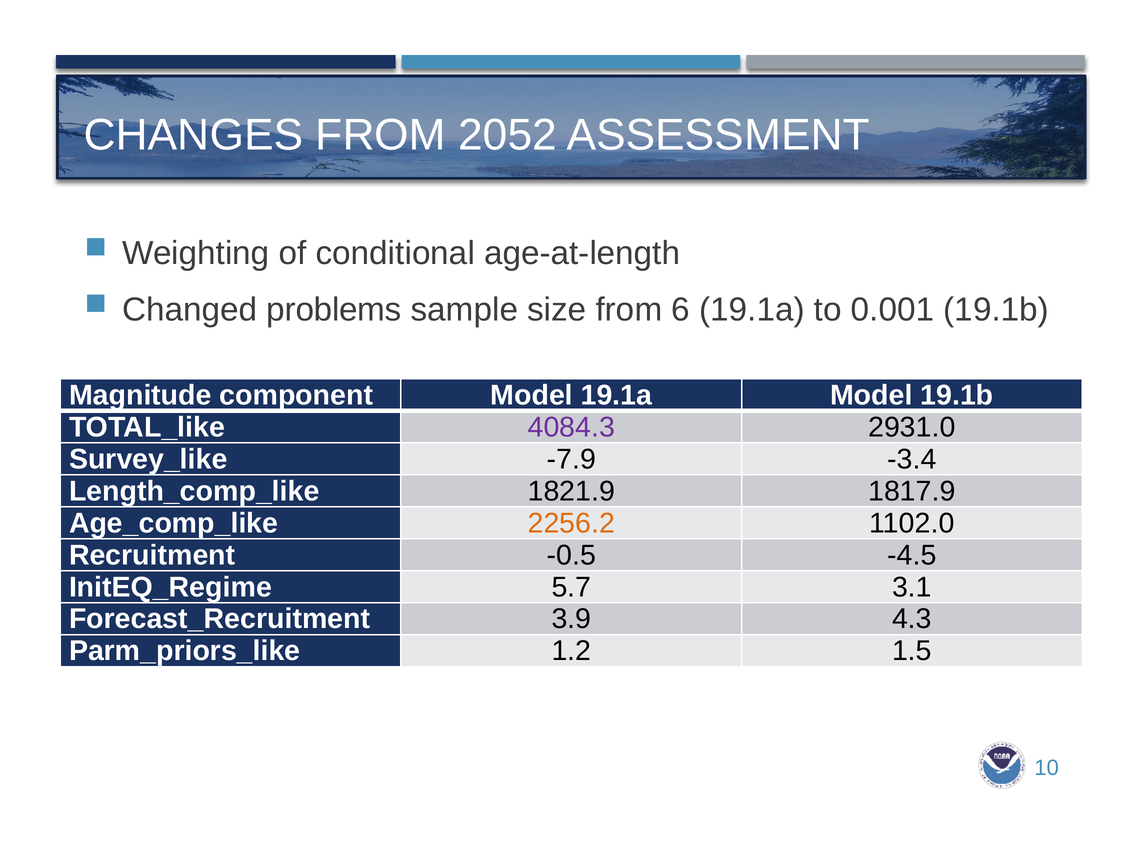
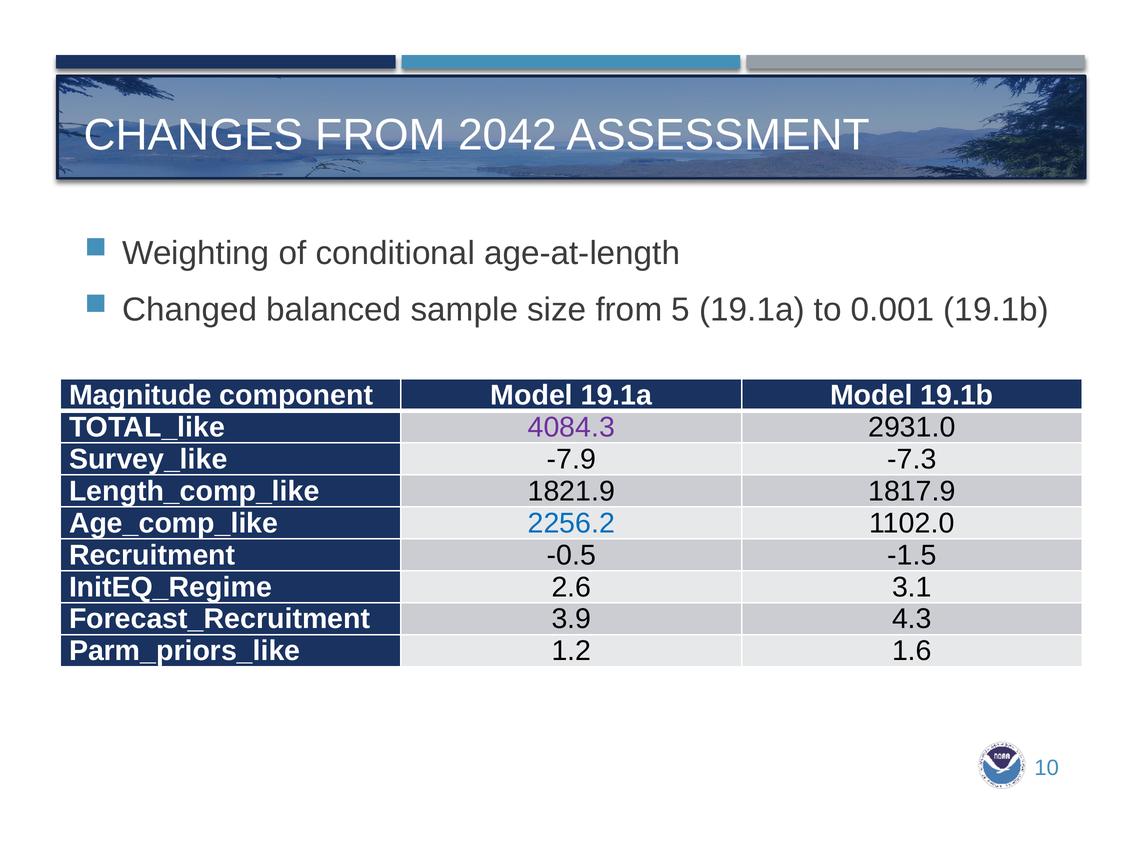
2052: 2052 -> 2042 (508, 135)
problems: problems -> balanced (334, 310)
6: 6 -> 5 (681, 310)
-3.4: -3.4 -> -7.3 (912, 459)
2256.2 colour: orange -> blue (571, 523)
-4.5: -4.5 -> -1.5 (912, 555)
5.7: 5.7 -> 2.6 (571, 587)
1.5: 1.5 -> 1.6 (912, 651)
